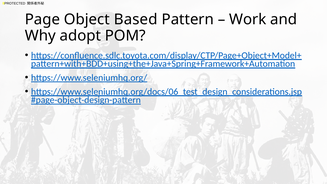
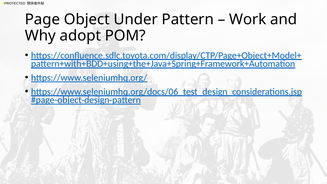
Based: Based -> Under (136, 19)
